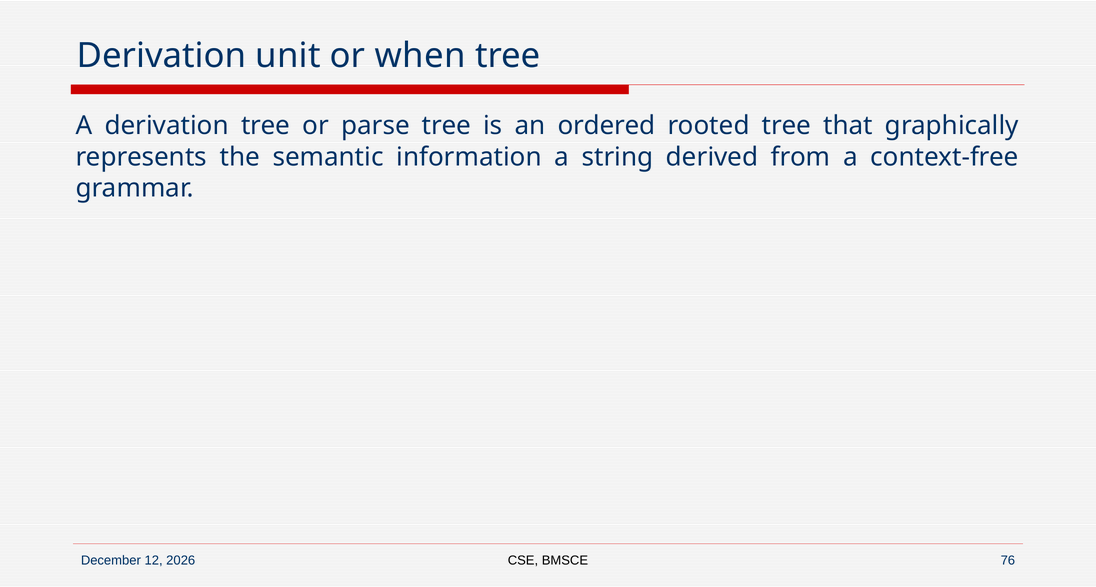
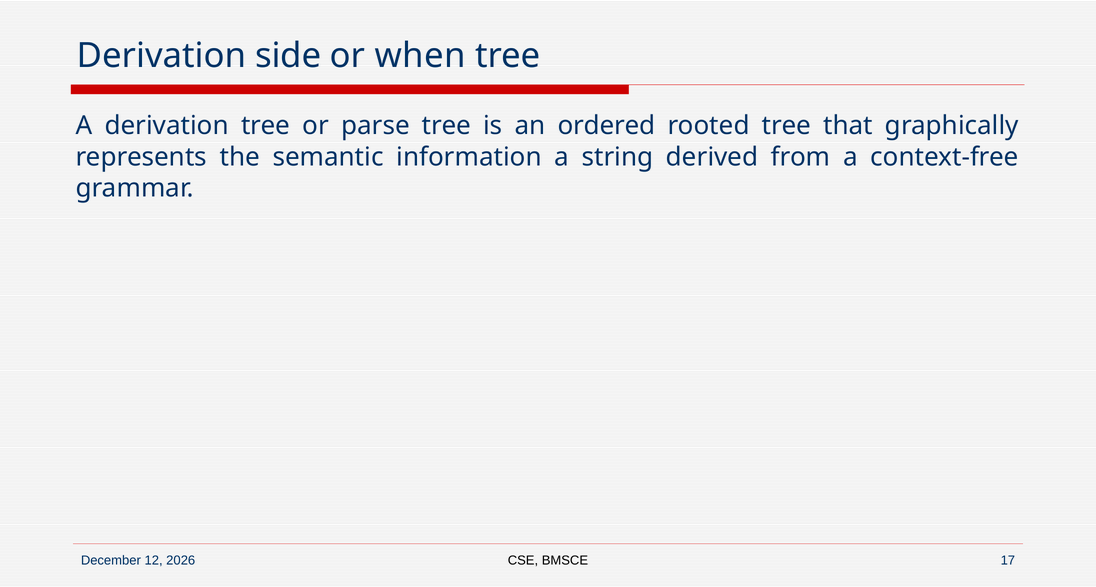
unit: unit -> side (288, 56)
76: 76 -> 17 (1008, 561)
